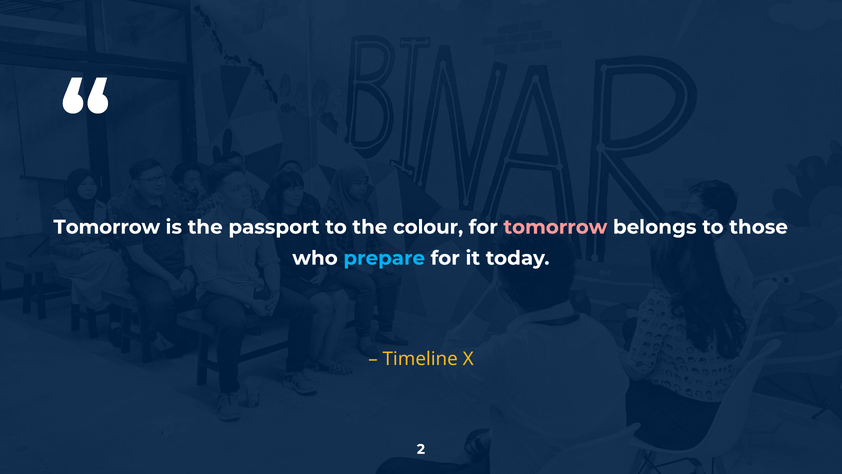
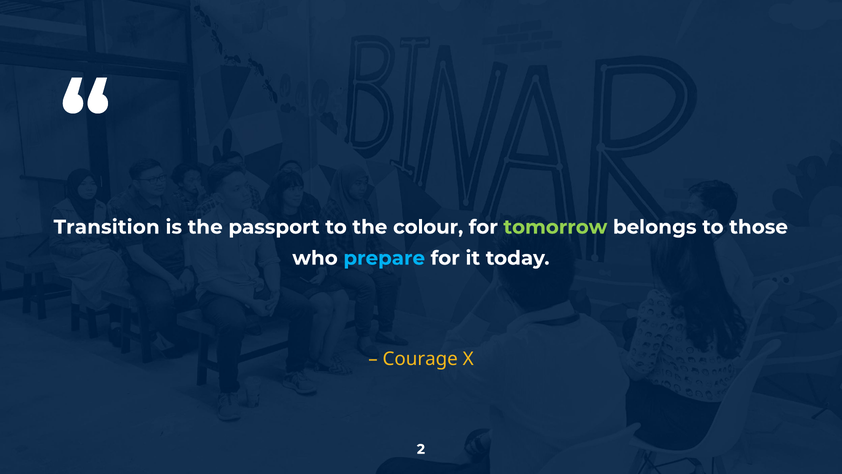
Tomorrow: Tomorrow -> Transition (107, 227)
tomorrow colour: pink -> light green (555, 227)
Timeline: Timeline -> Courage (420, 359)
